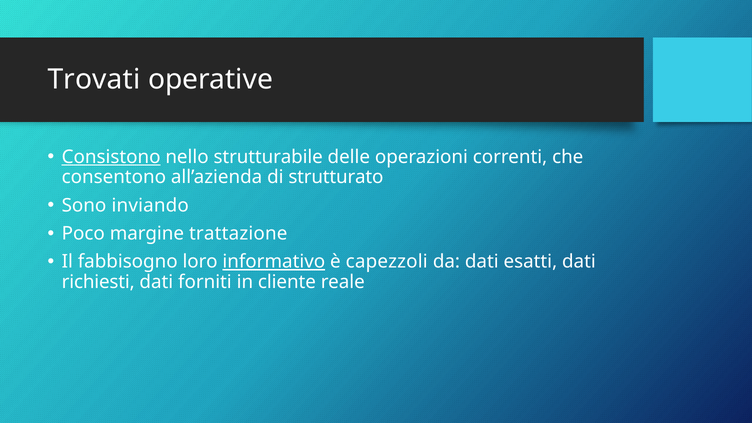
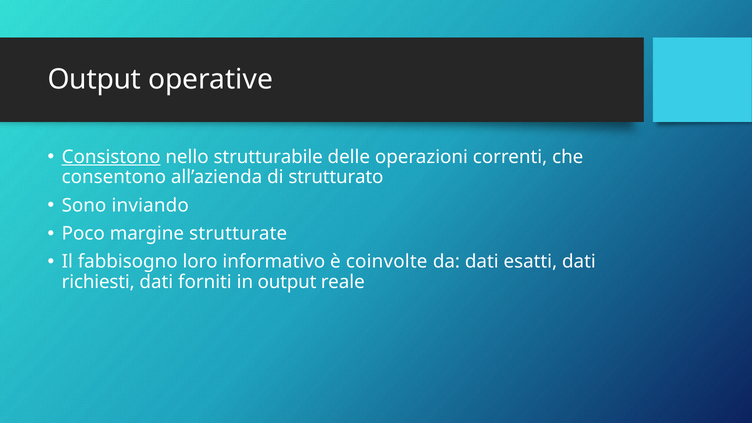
Trovati: Trovati -> Output (94, 80)
trattazione: trattazione -> strutturate (238, 234)
informativo underline: present -> none (274, 262)
capezzoli: capezzoli -> coinvolte (387, 262)
in cliente: cliente -> output (287, 282)
